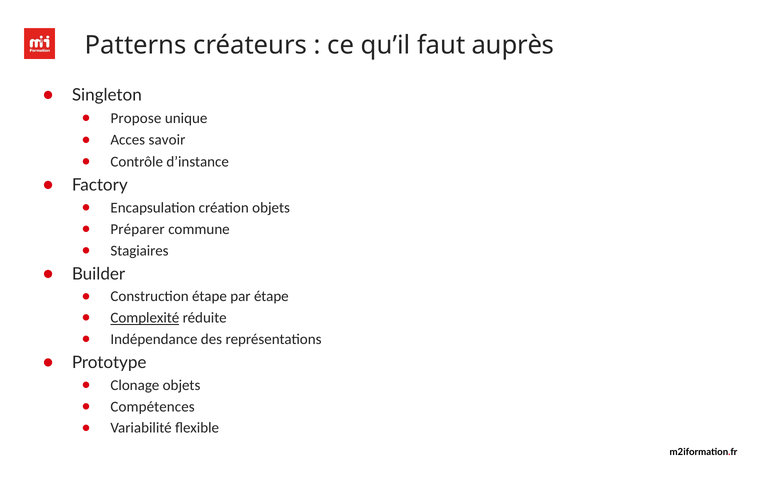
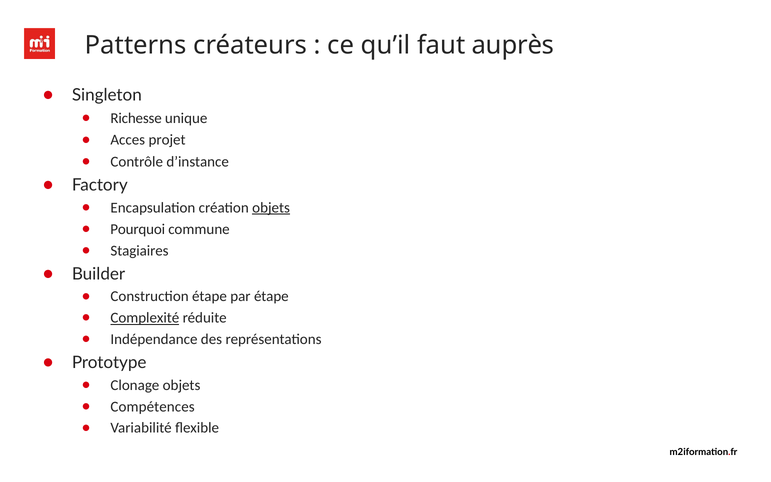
Propose: Propose -> Richesse (136, 118)
savoir: savoir -> projet (167, 140)
objets underline: none -> present (271, 208)
Préparer: Préparer -> Pourquoi (138, 229)
